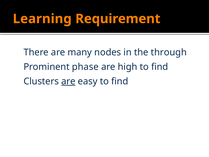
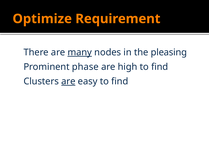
Learning: Learning -> Optimize (42, 19)
many underline: none -> present (80, 52)
through: through -> pleasing (169, 52)
